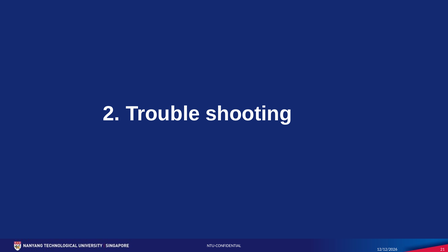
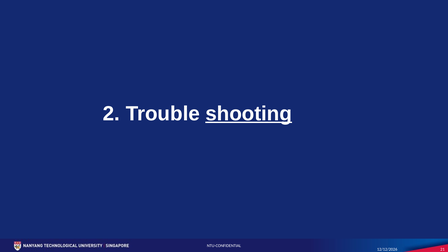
shooting underline: none -> present (249, 114)
